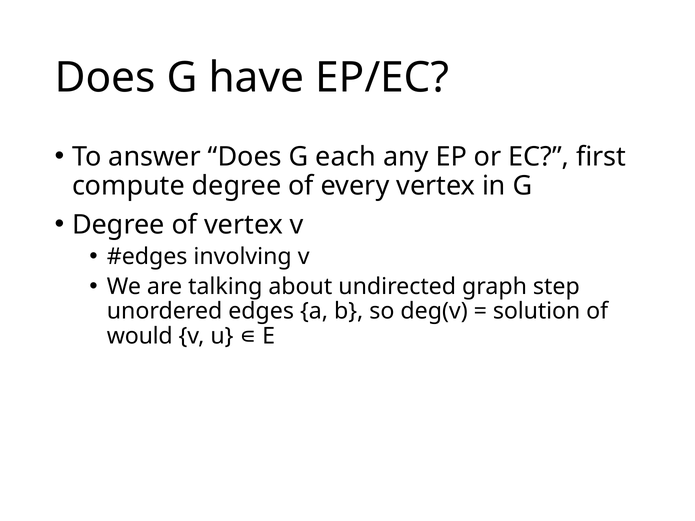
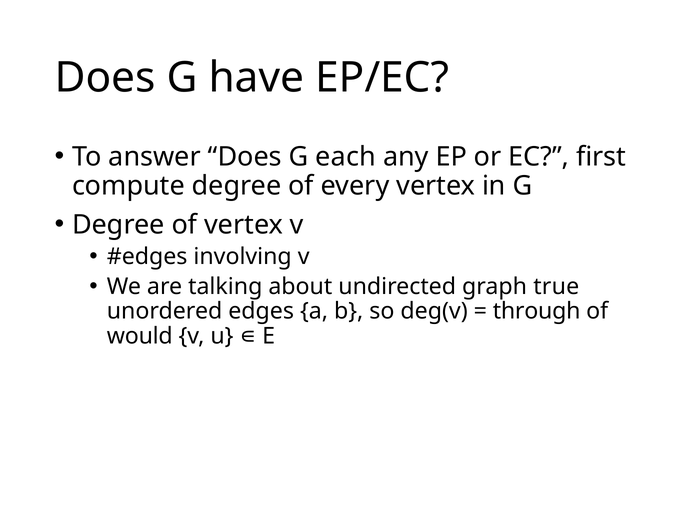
step: step -> true (556, 286)
solution: solution -> through (537, 312)
